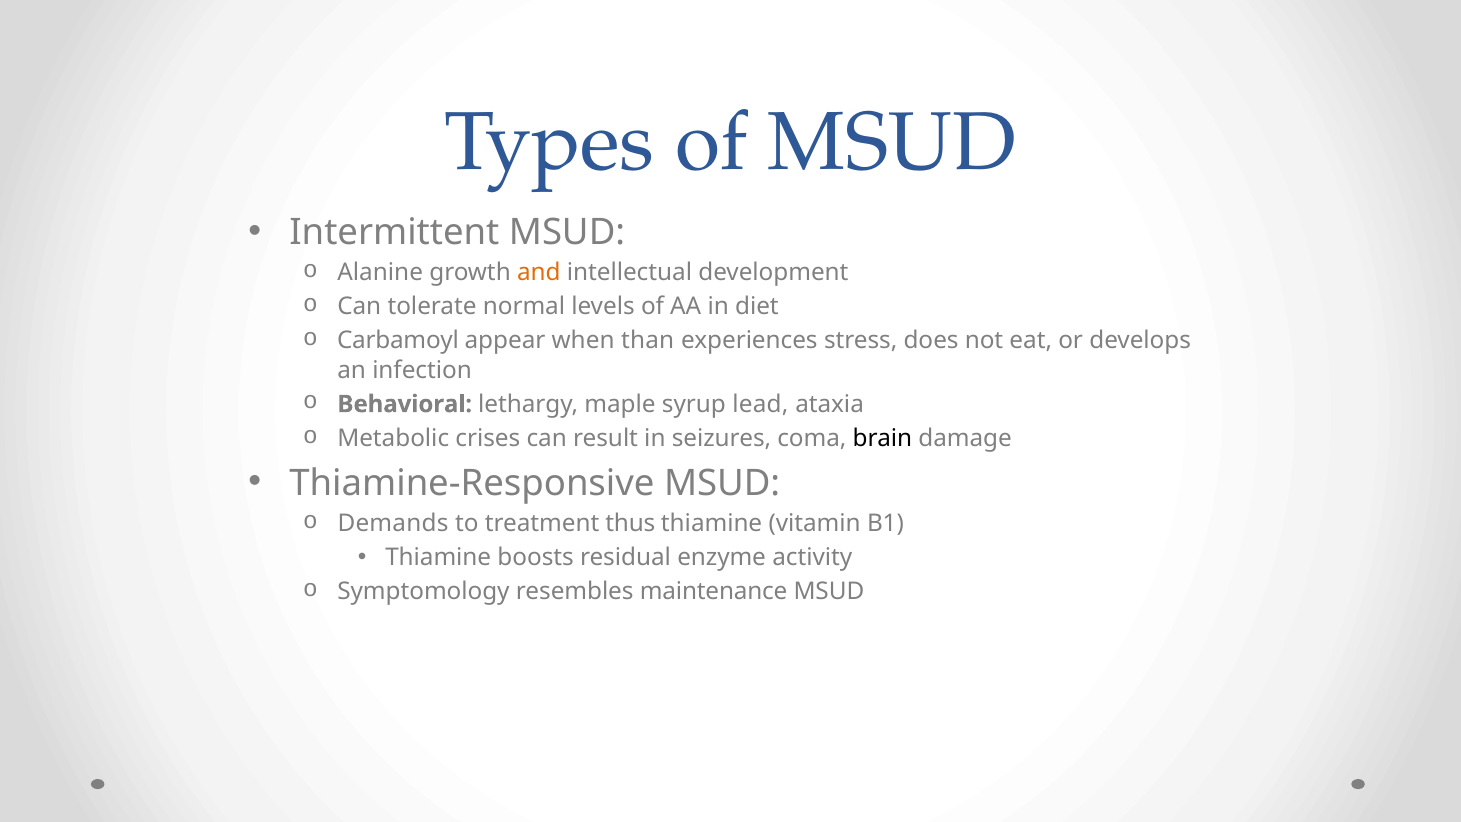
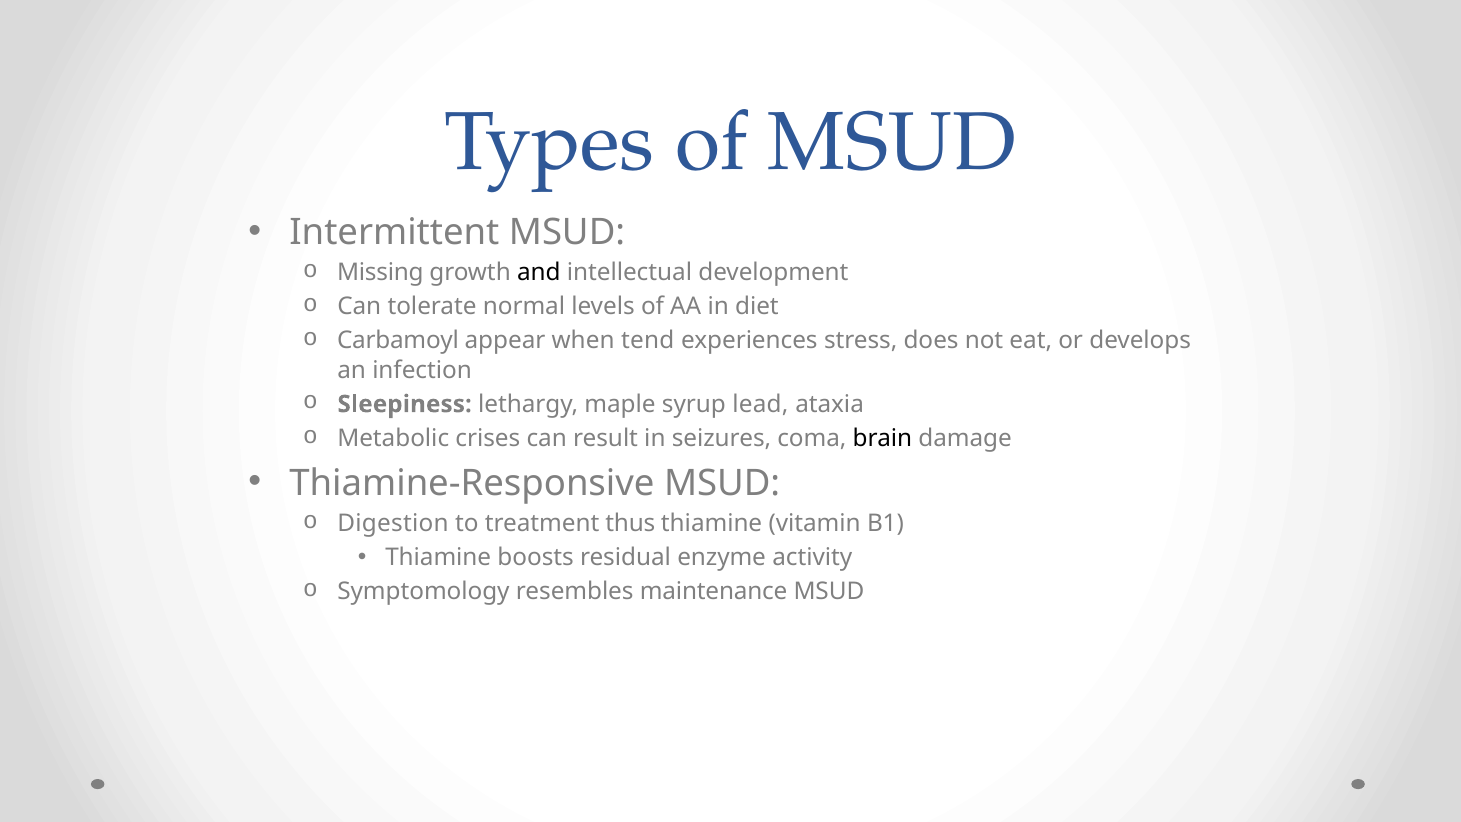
Alanine: Alanine -> Missing (380, 273)
and colour: orange -> black (539, 273)
than: than -> tend (648, 341)
Behavioral: Behavioral -> Sleepiness (405, 404)
Demands: Demands -> Digestion (393, 523)
